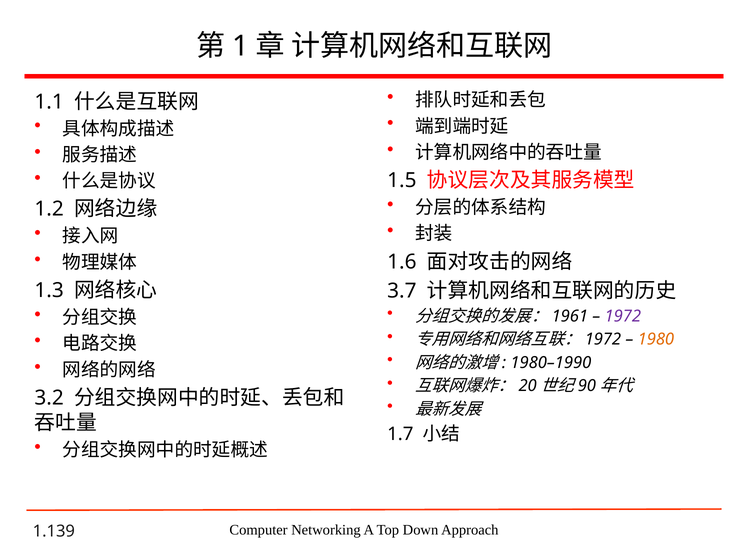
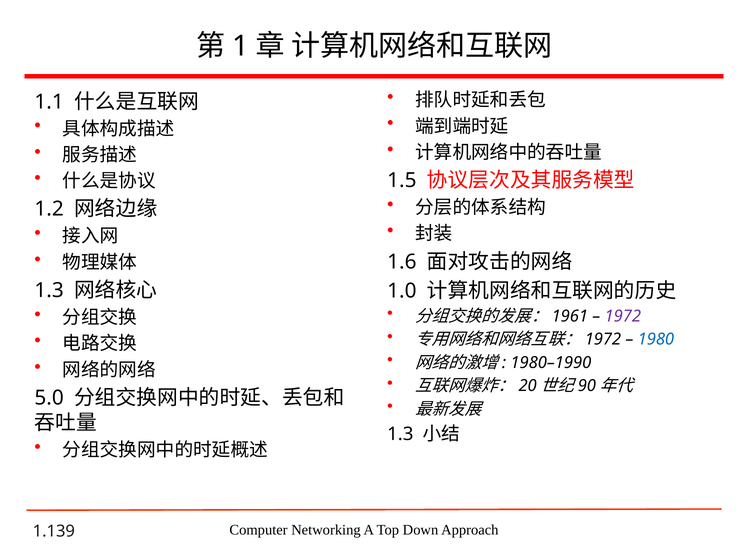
3.7: 3.7 -> 1.0 (402, 291)
1980 colour: orange -> blue (656, 340)
3.2: 3.2 -> 5.0 (49, 398)
1.7: 1.7 -> 1.3 (400, 434)
